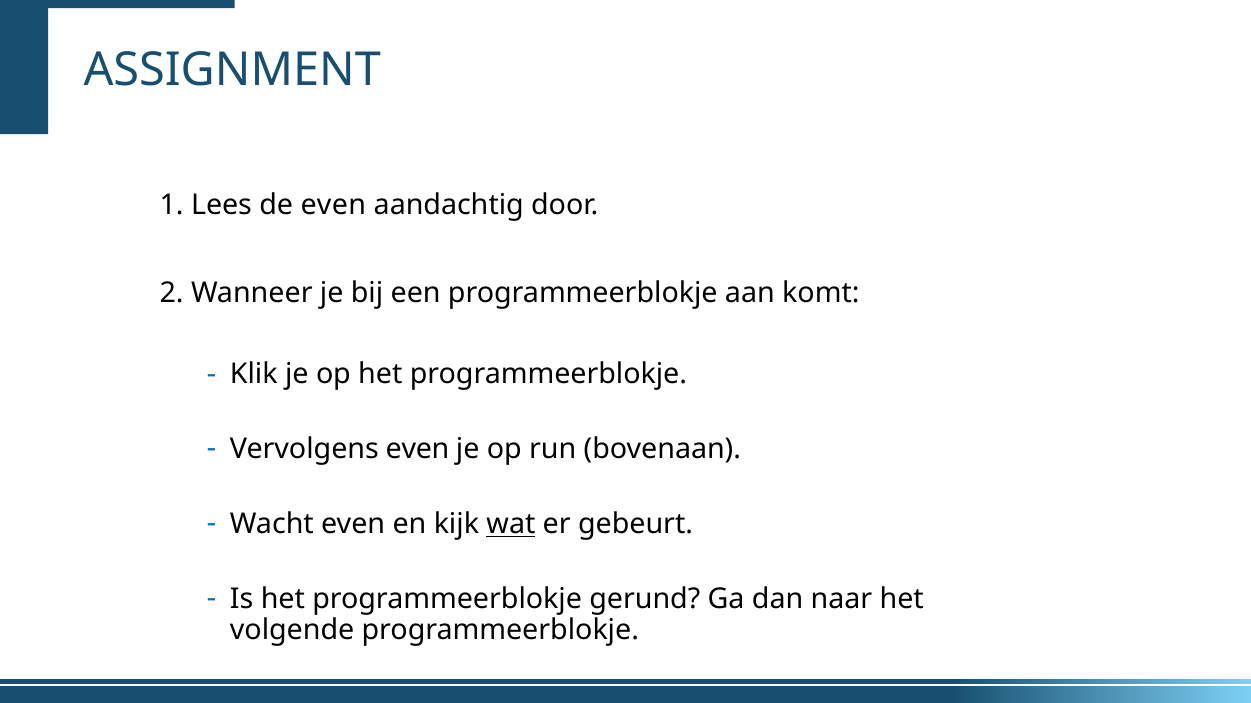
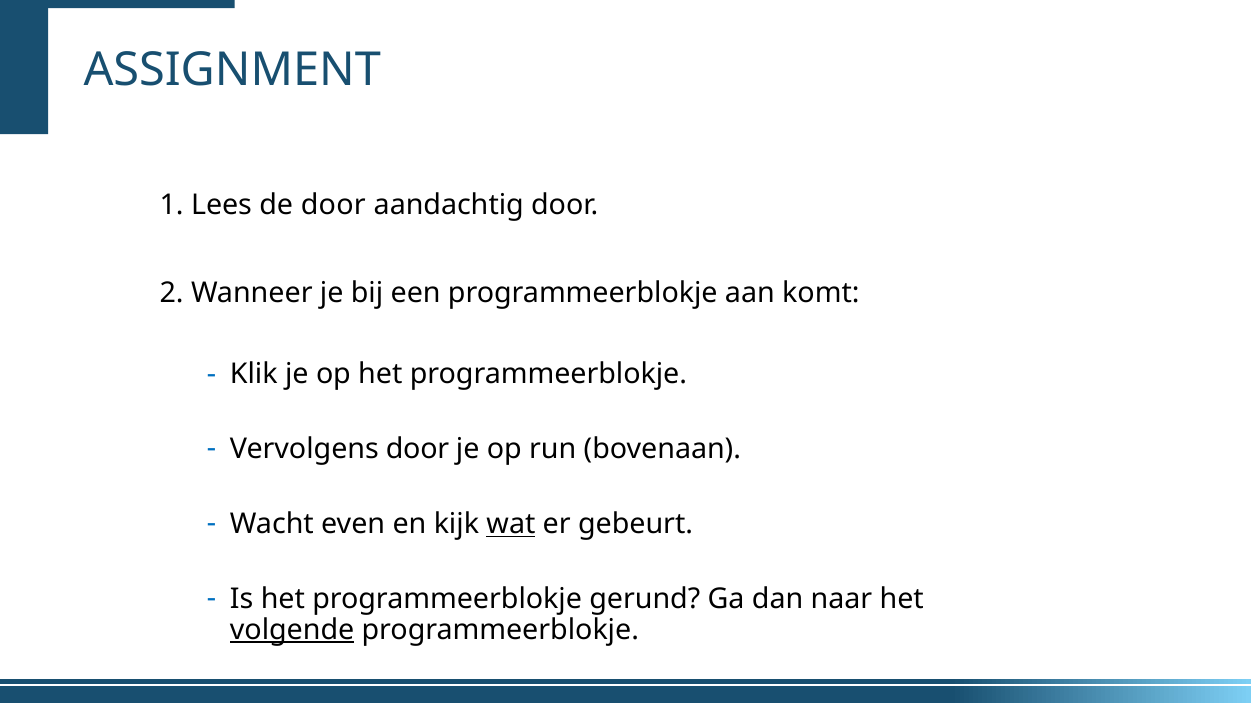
de even: even -> door (333, 206)
Vervolgens even: even -> door (418, 450)
volgende underline: none -> present (292, 630)
